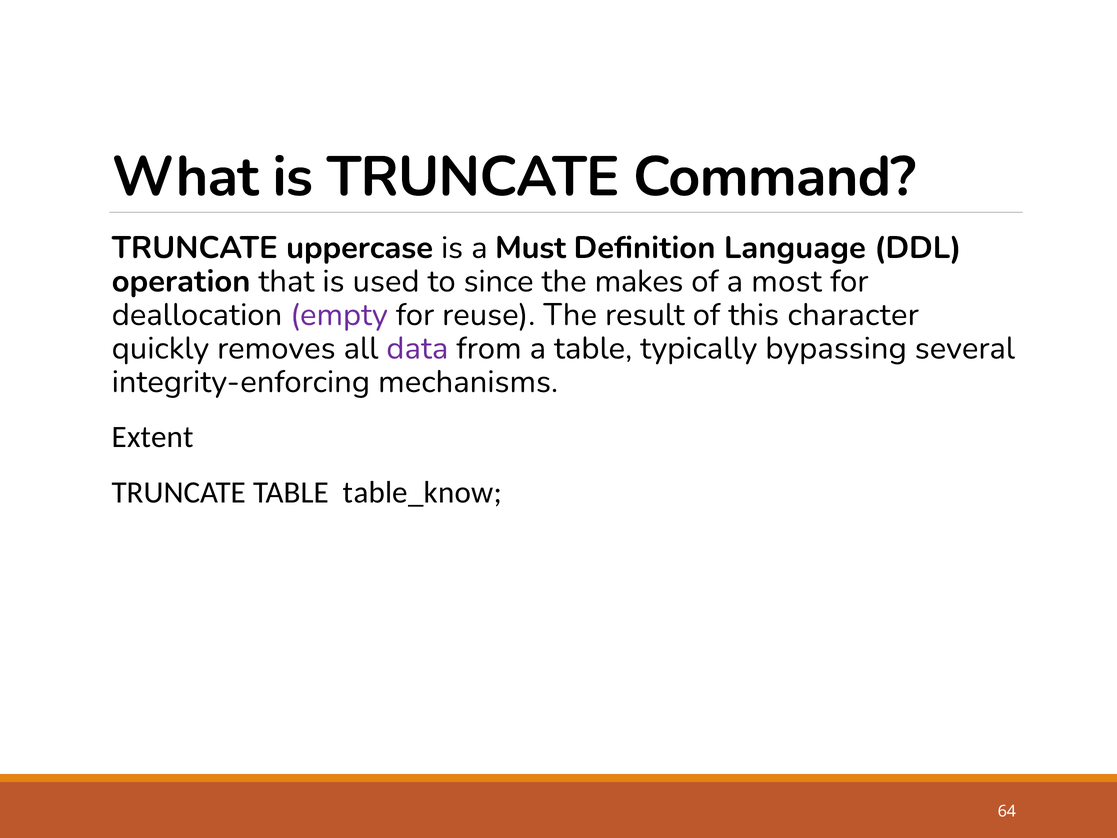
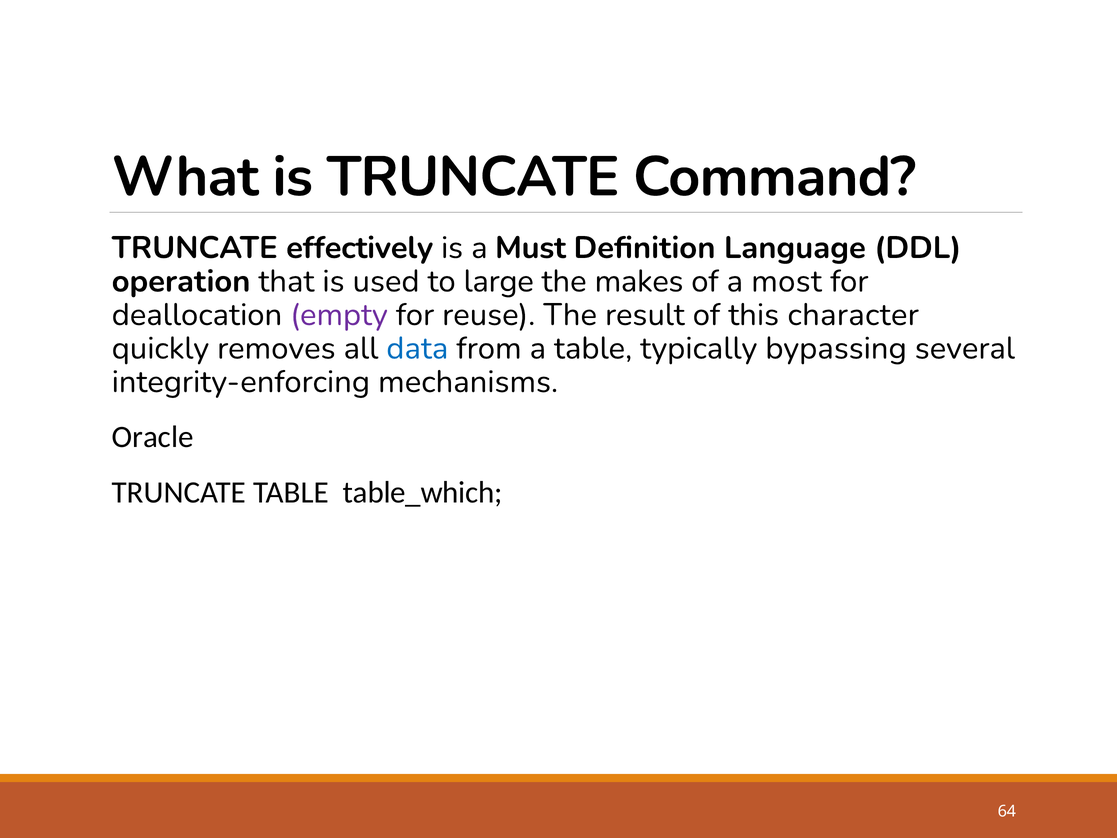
uppercase: uppercase -> effectively (360, 248)
since: since -> large (499, 281)
data colour: purple -> blue (417, 348)
Extent: Extent -> Oracle (153, 437)
table_know: table_know -> table_which (423, 492)
